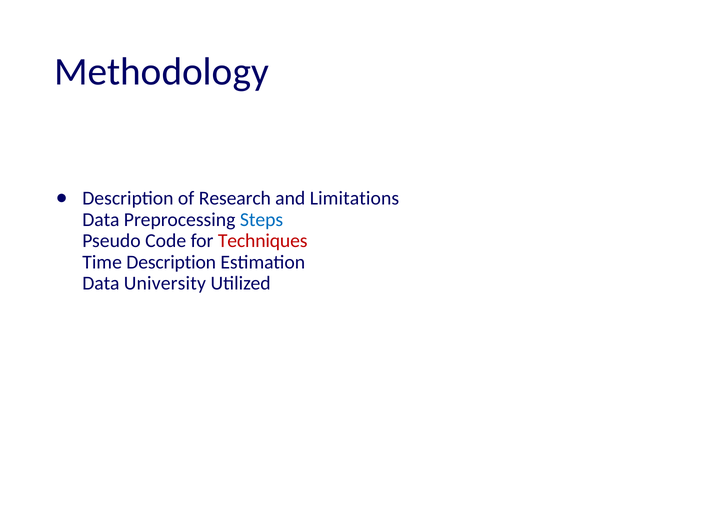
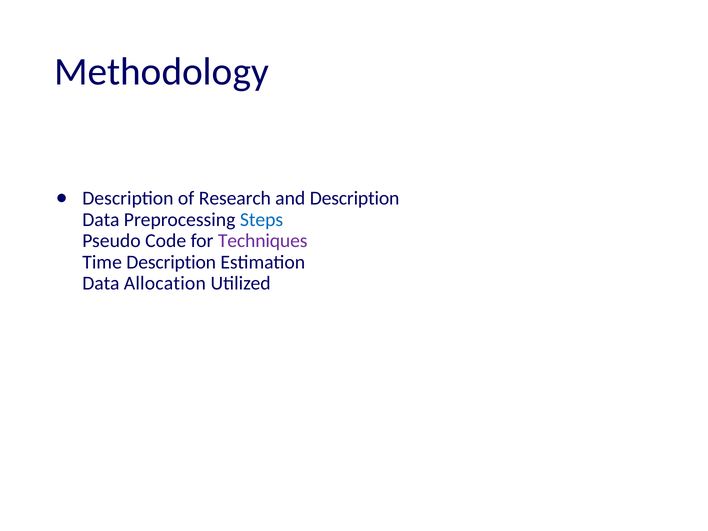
and Limitations: Limitations -> Description (355, 198)
Techniques colour: red -> purple (263, 241)
University: University -> Allocation (165, 283)
